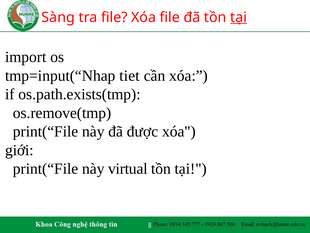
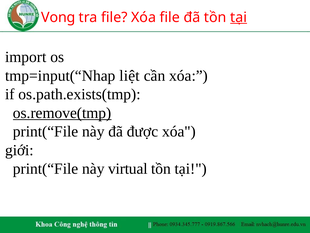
Sàng: Sàng -> Vong (58, 17)
tiet: tiet -> liệt (130, 75)
os.remove(tmp underline: none -> present (62, 113)
